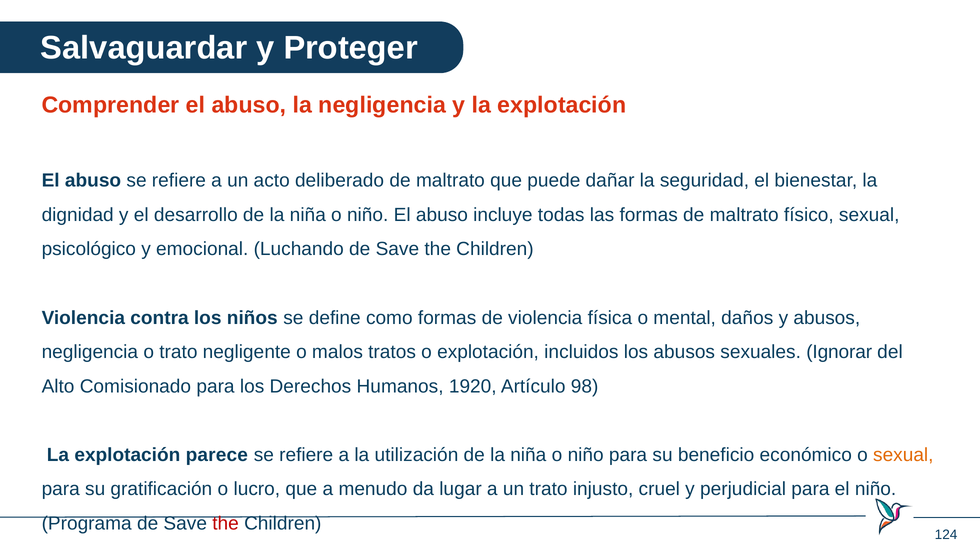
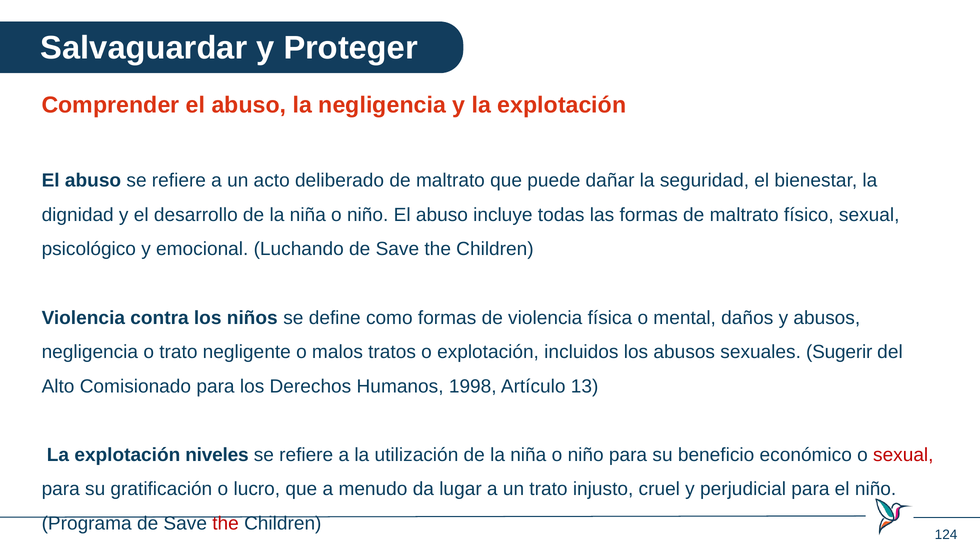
Ignorar: Ignorar -> Sugerir (839, 352)
1920: 1920 -> 1998 (473, 387)
98: 98 -> 13 (585, 387)
parece: parece -> niveles (217, 455)
sexual colour: orange -> red (903, 455)
